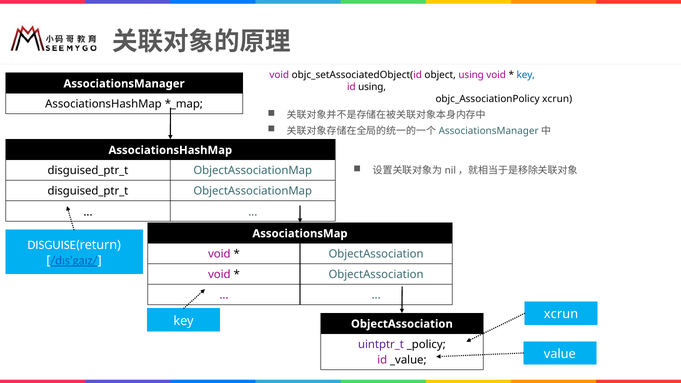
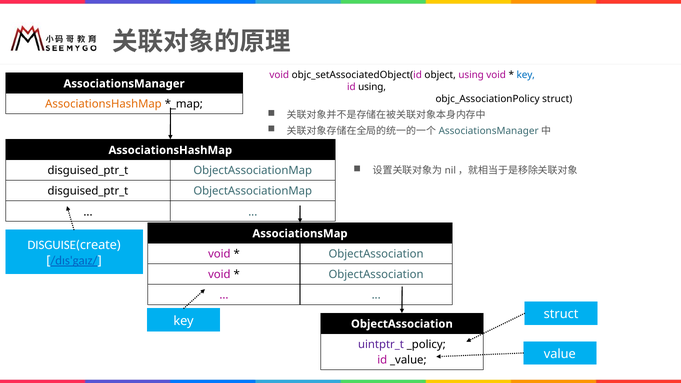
objc_AssociationPolicy xcrun: xcrun -> struct (557, 99)
AssociationsHashMap colour: black -> orange (103, 104)
return: return -> create (100, 245)
xcrun: xcrun -> struct (561, 314)
